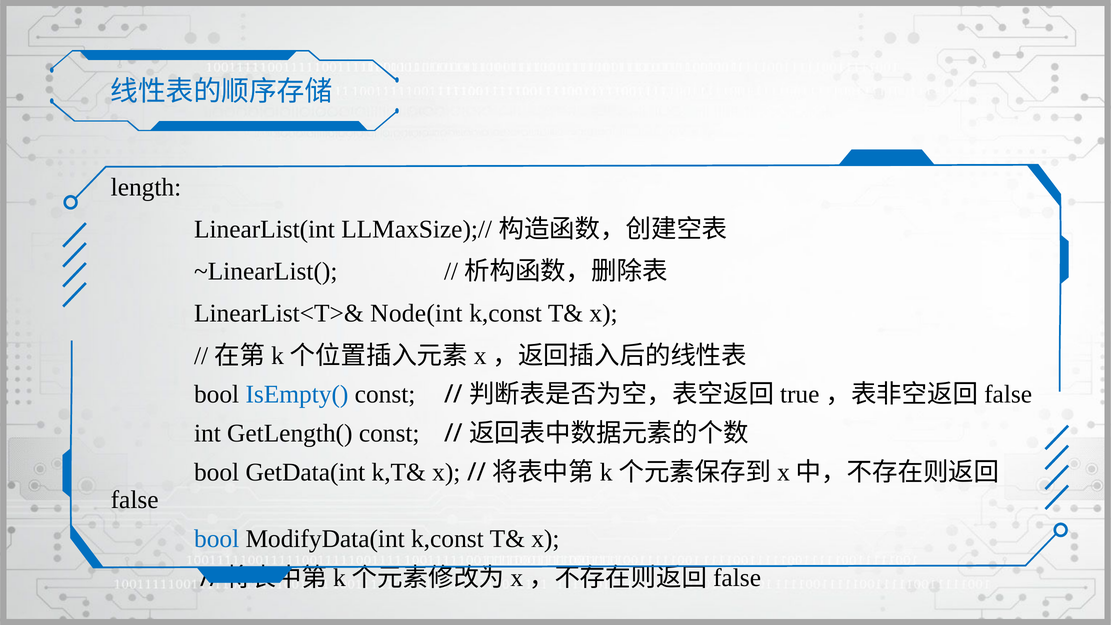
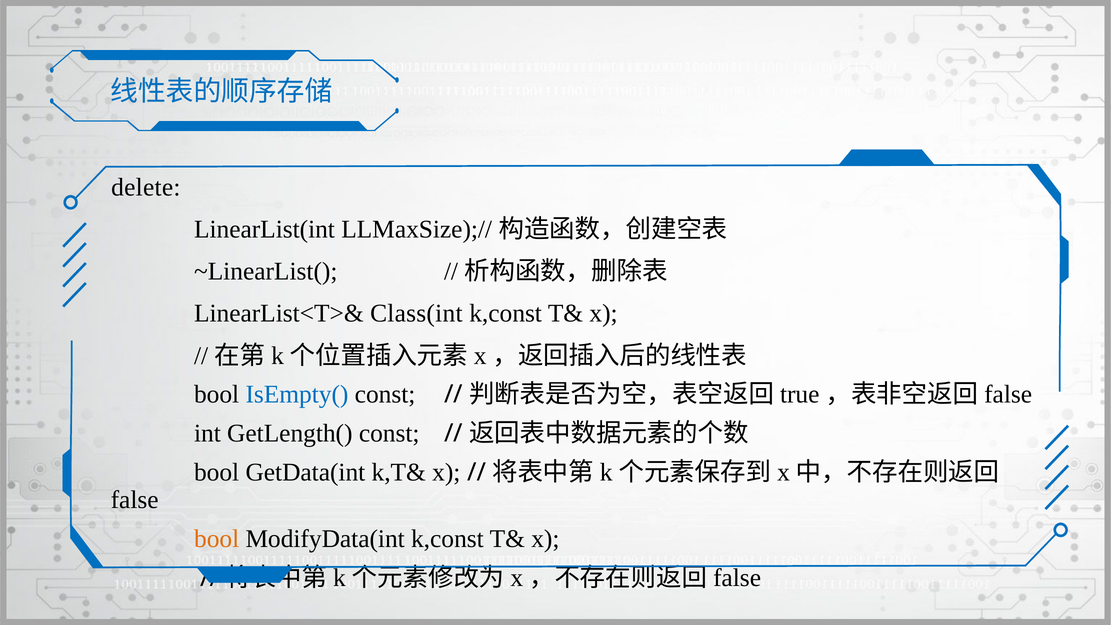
length: length -> delete (146, 187)
Node(int: Node(int -> Class(int (416, 313)
bool colour: blue -> orange (217, 539)
